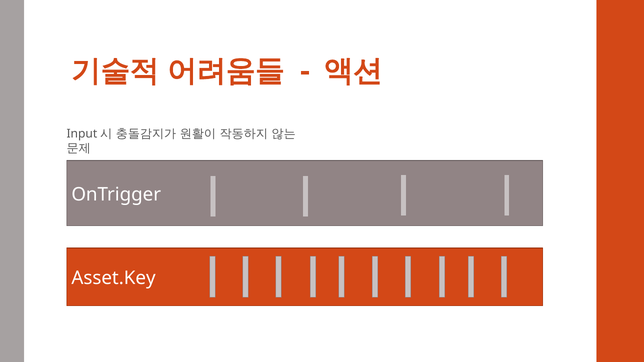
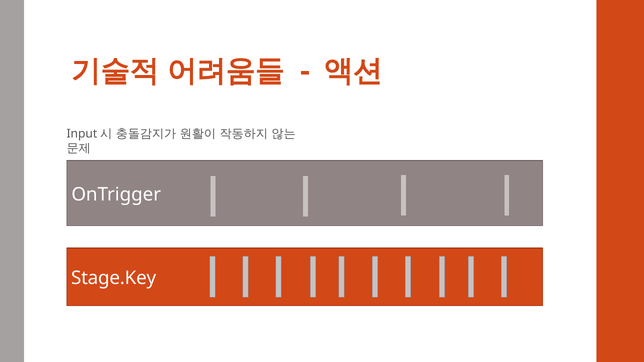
Asset.Key: Asset.Key -> Stage.Key (114, 278)
